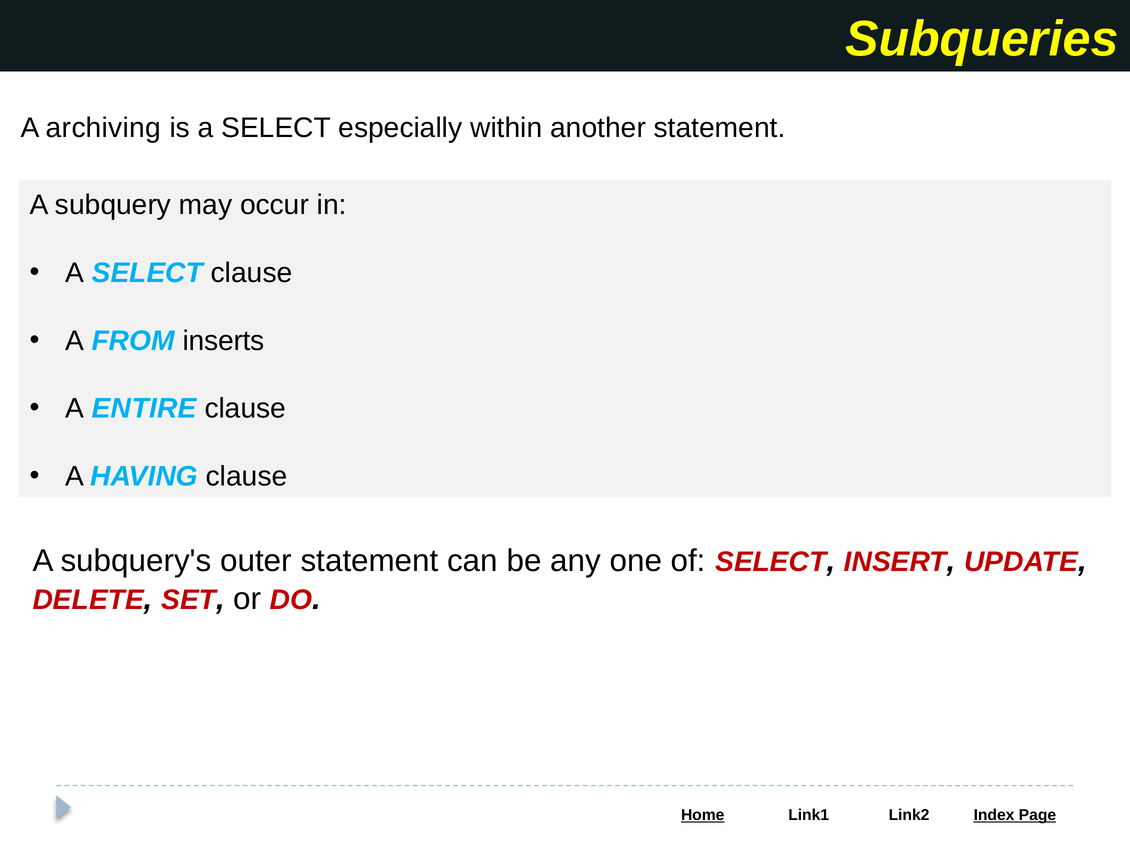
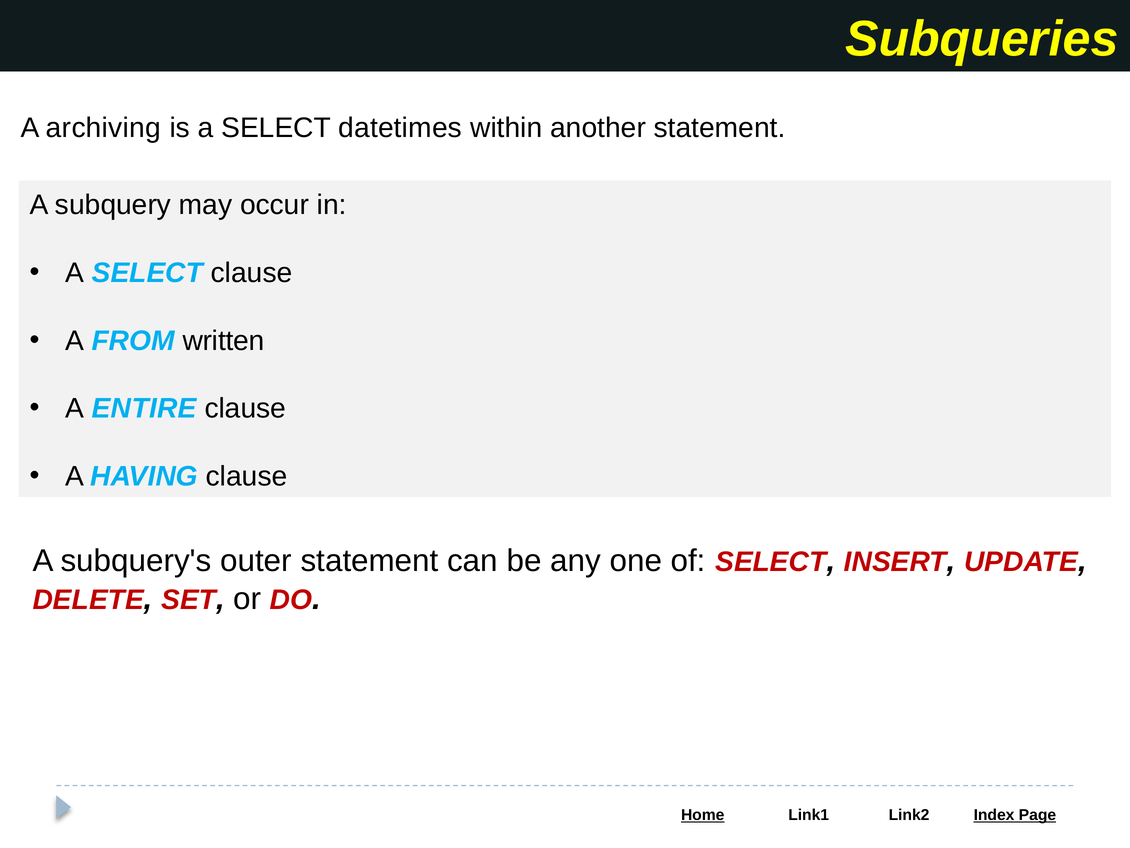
especially: especially -> datetimes (400, 128)
inserts: inserts -> written (224, 341)
